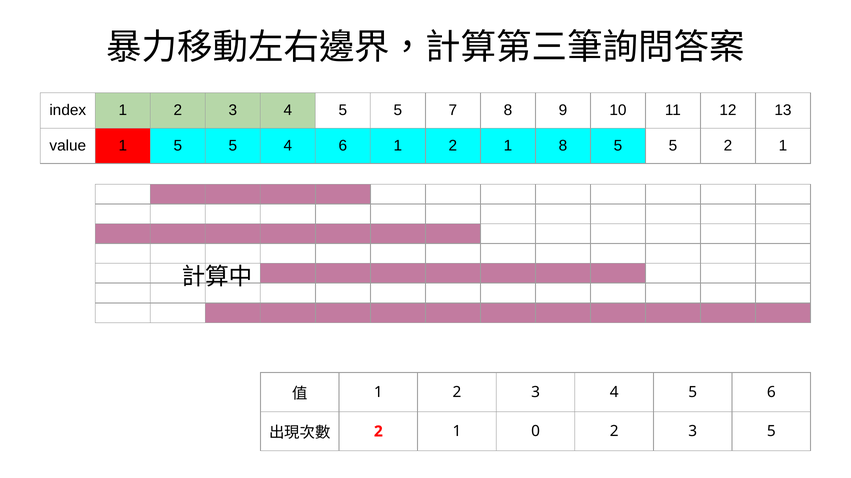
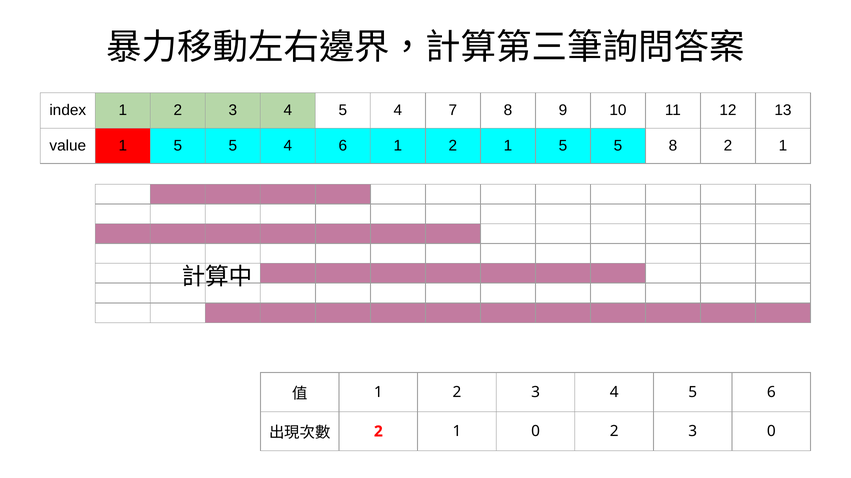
4 5 5: 5 -> 4 (398, 110)
2 1 8: 8 -> 5 (563, 146)
5: 5 -> 8 (673, 146)
3 5: 5 -> 0 (771, 432)
